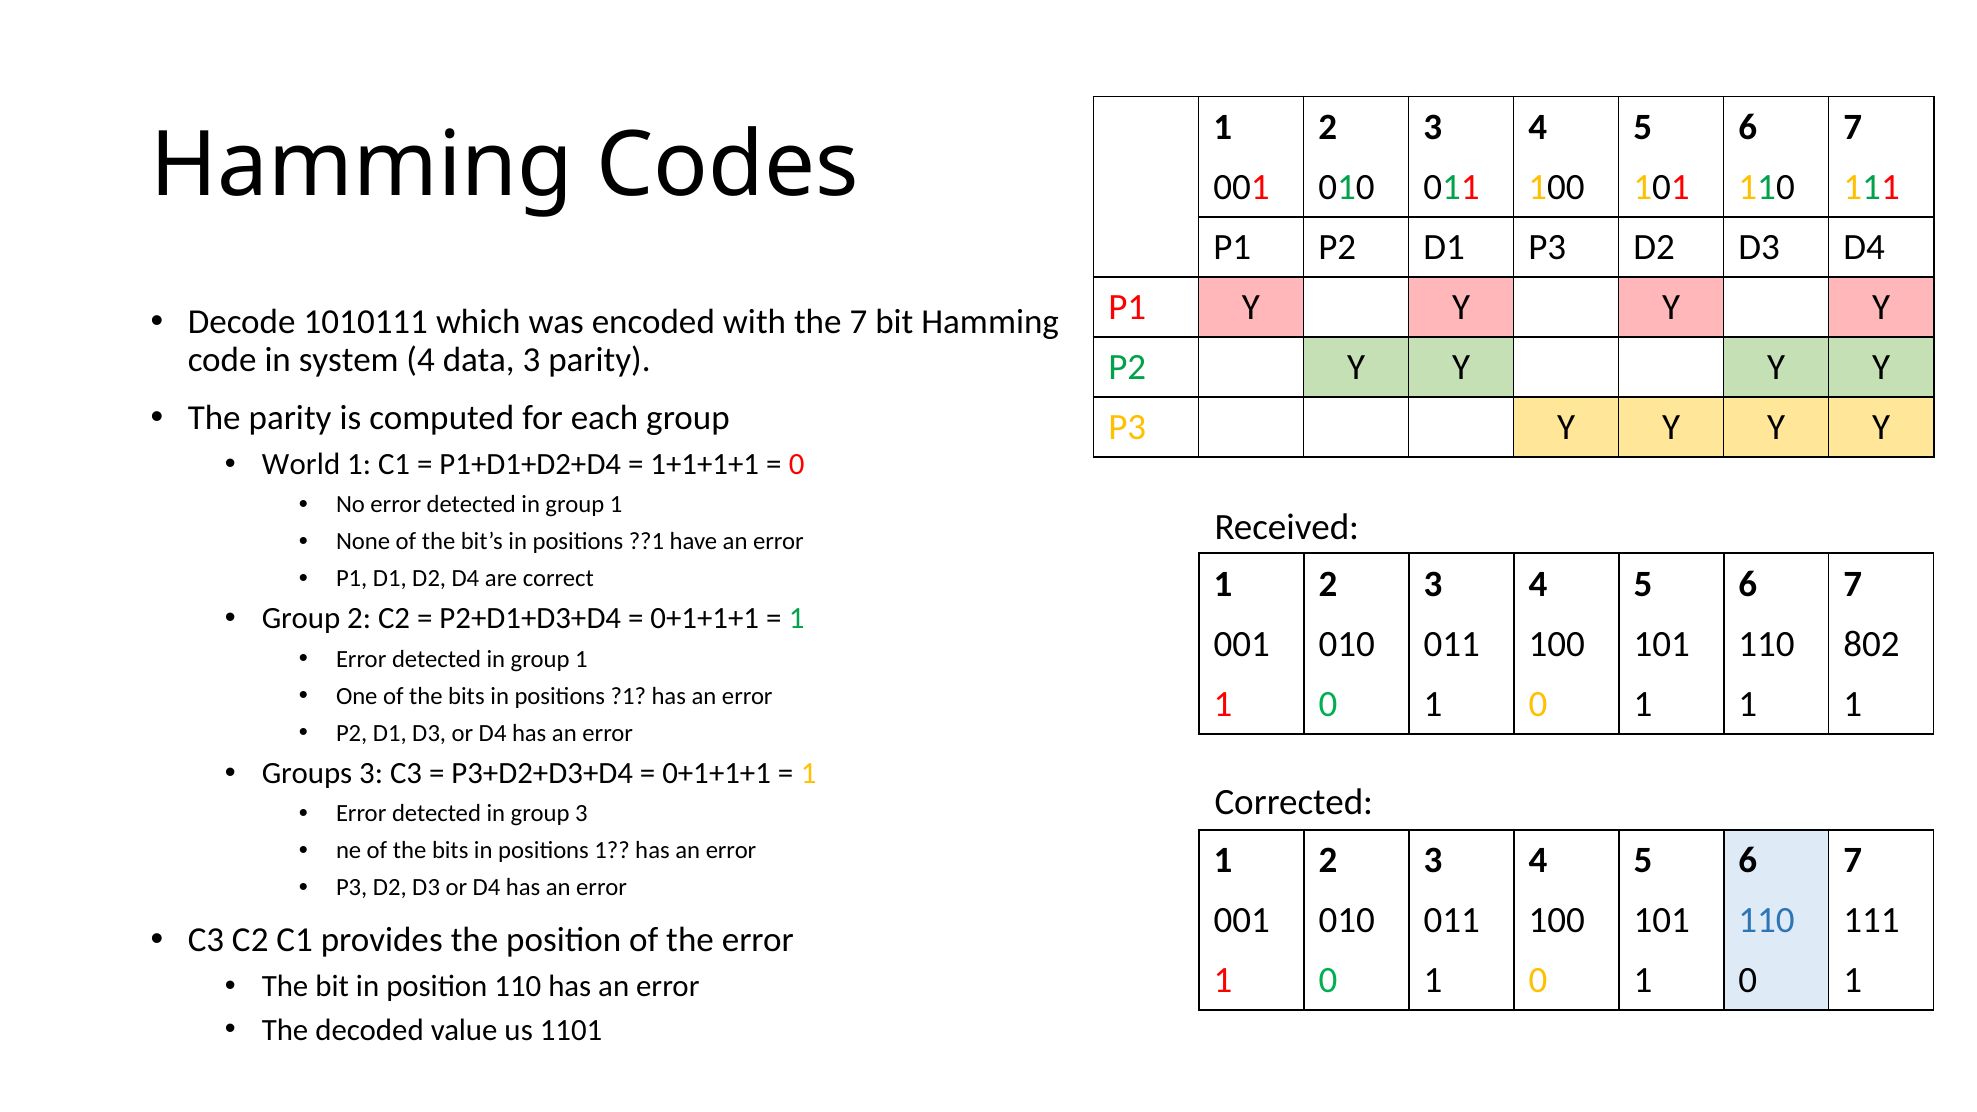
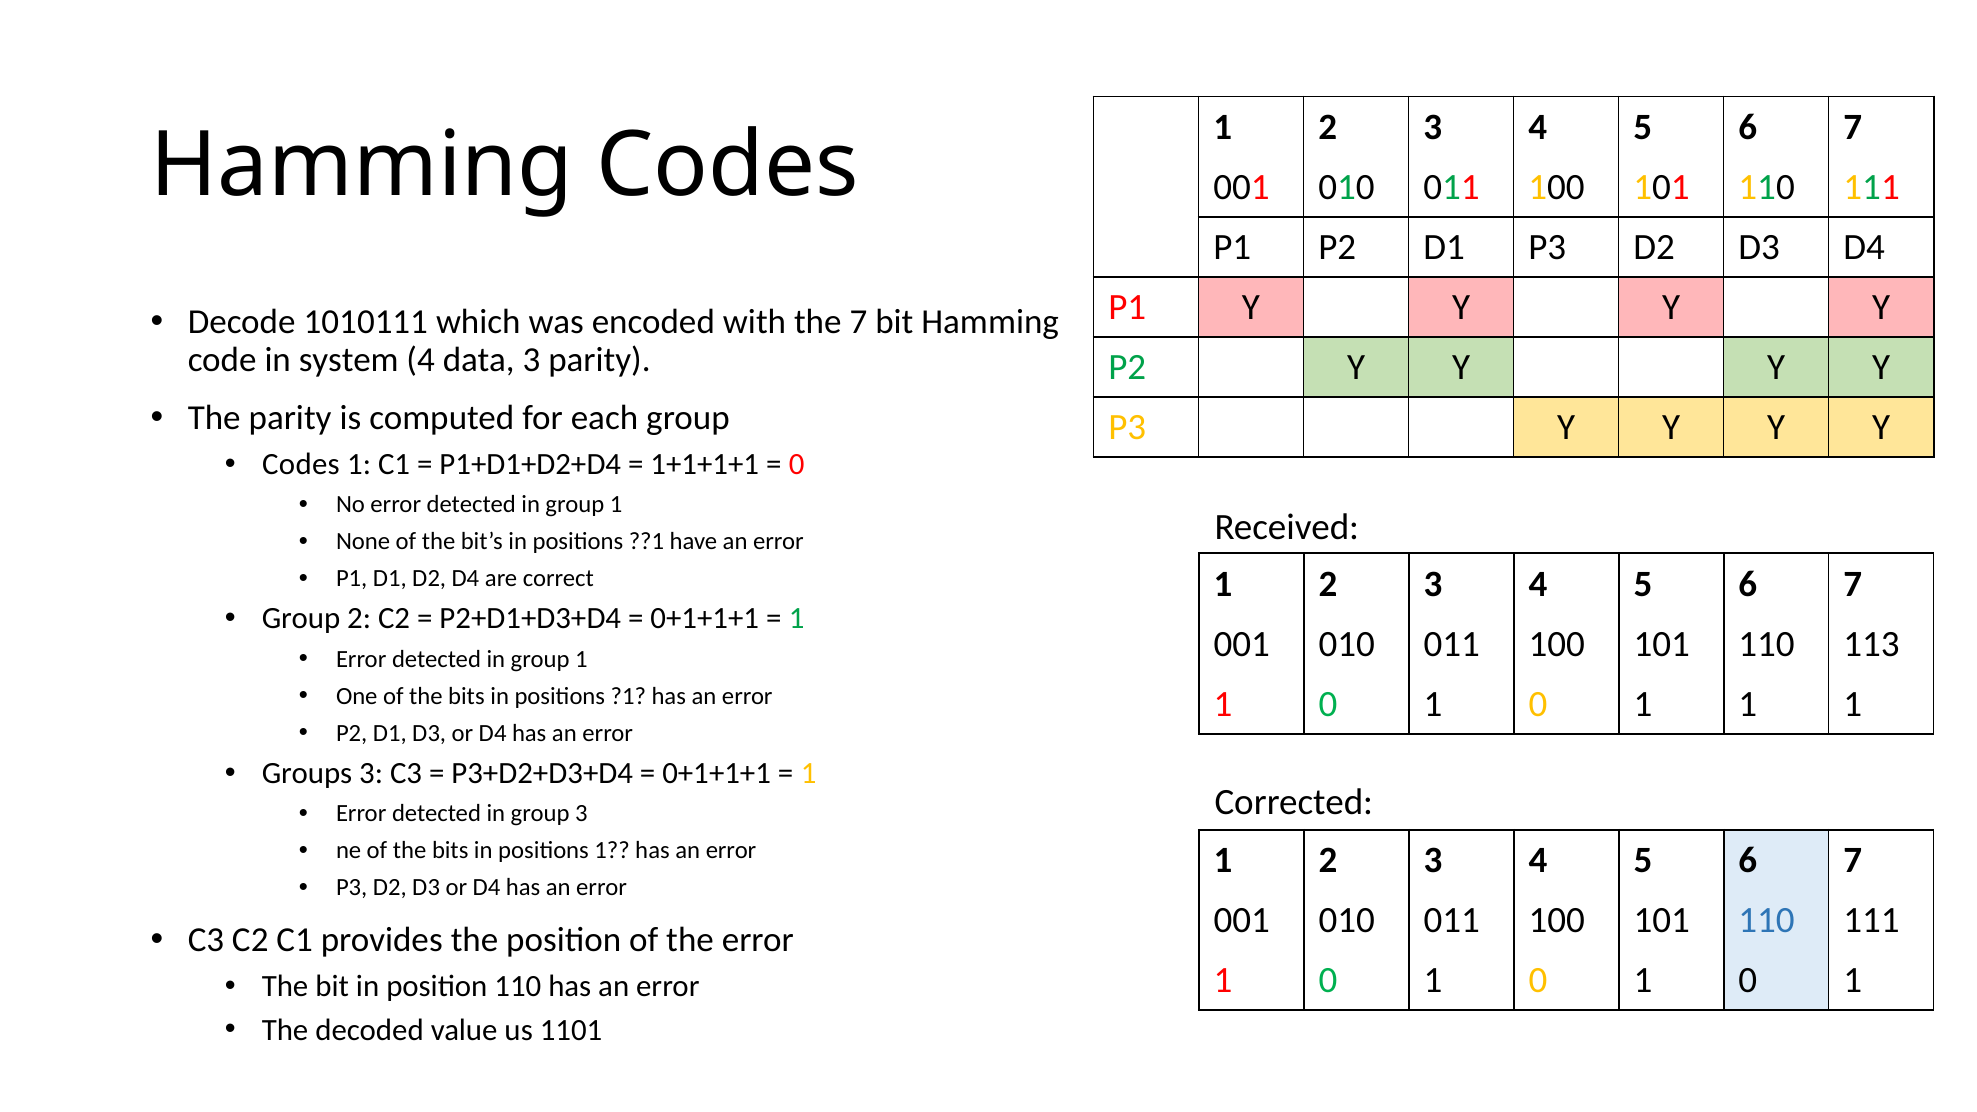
World: World -> Codes (301, 464)
802: 802 -> 113 (1872, 644)
